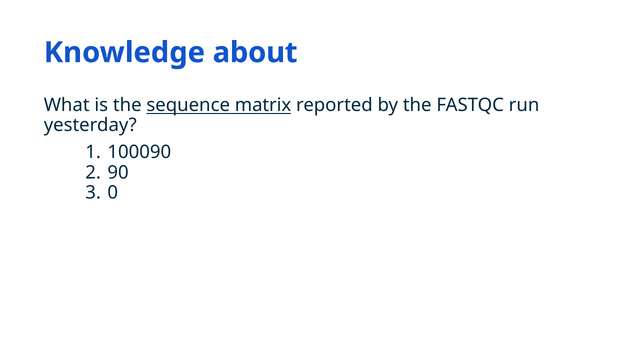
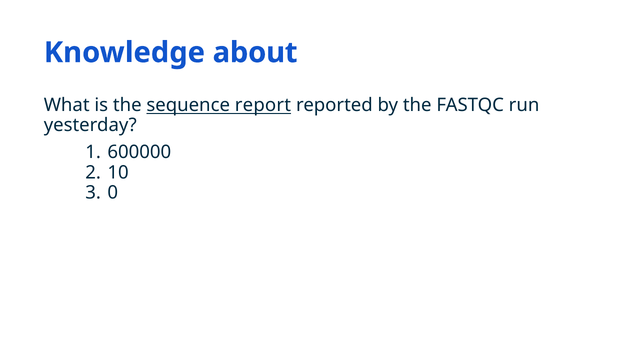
matrix: matrix -> report (263, 105)
100090: 100090 -> 600000 (139, 152)
90: 90 -> 10 (118, 173)
